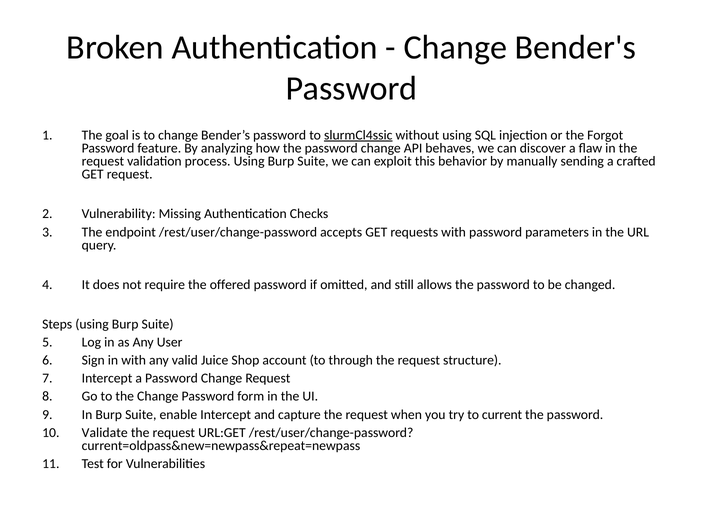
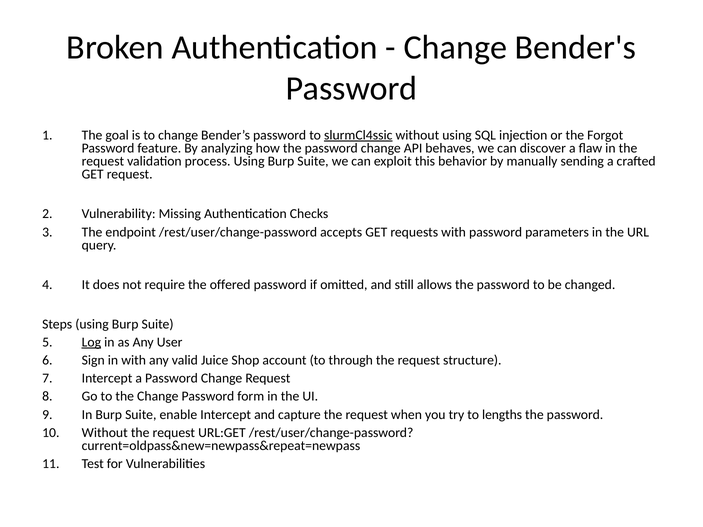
Log underline: none -> present (91, 342)
current: current -> lengths (502, 415)
Validate: Validate -> Without (105, 433)
